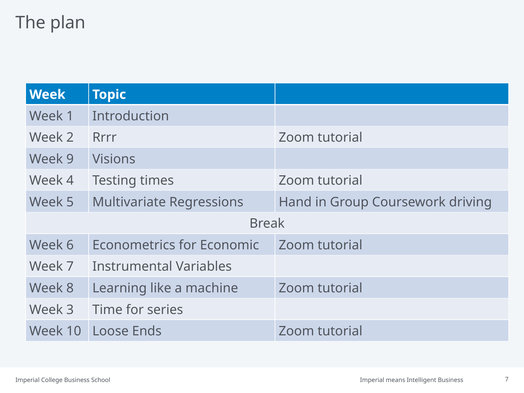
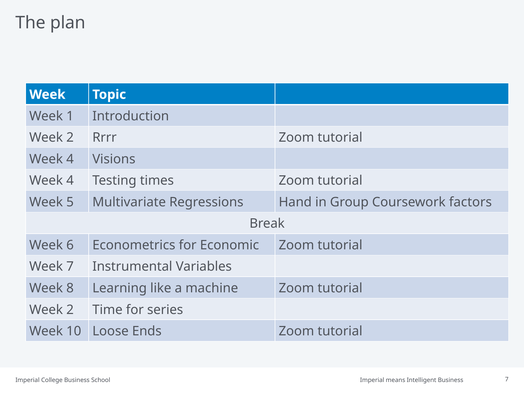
9: 9 -> 4 (70, 159)
driving: driving -> factors (470, 202)
3: 3 -> 2 (70, 310)
